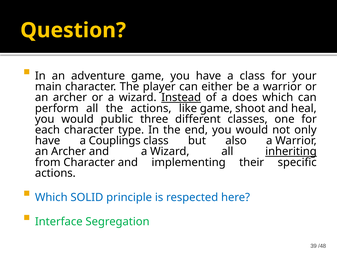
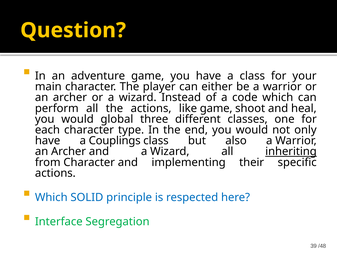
Instead underline: present -> none (181, 97)
does: does -> code (245, 97)
public: public -> global (117, 119)
